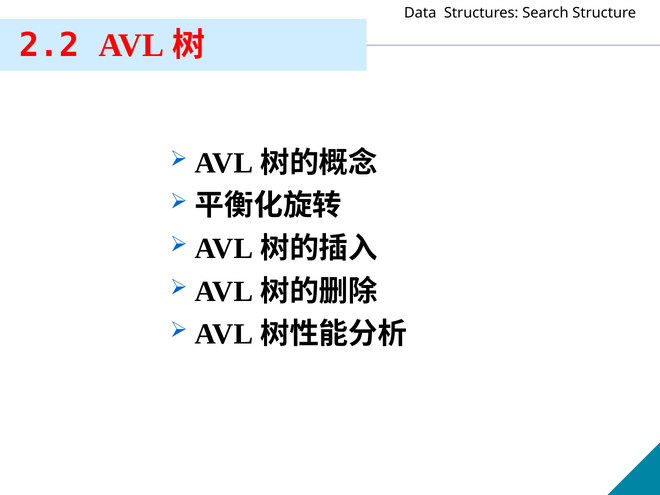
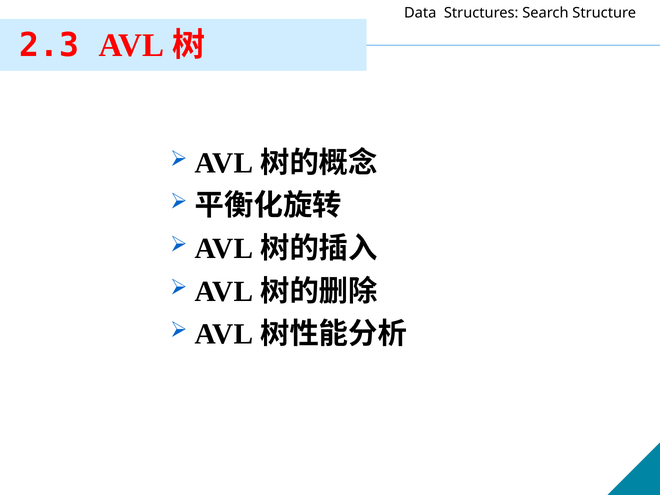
2.2: 2.2 -> 2.3 (49, 45)
